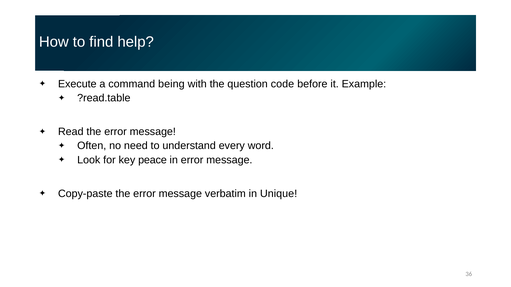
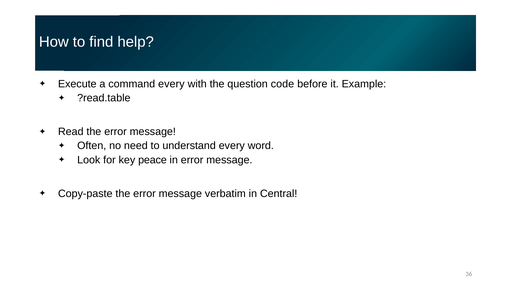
command being: being -> every (171, 84)
Unique: Unique -> Central (279, 194)
